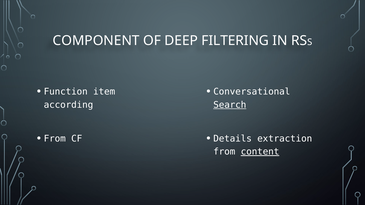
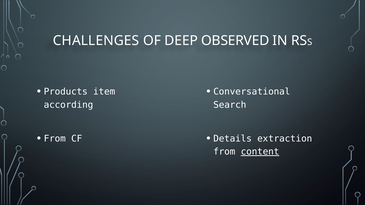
COMPONENT: COMPONENT -> CHALLENGES (96, 41)
FILTERING: FILTERING -> OBSERVED (235, 41)
Function: Function -> Products (66, 92)
Search underline: present -> none (230, 105)
